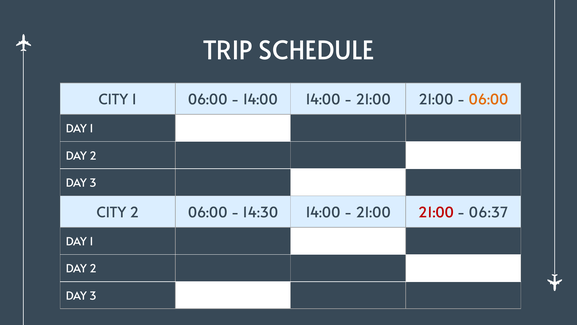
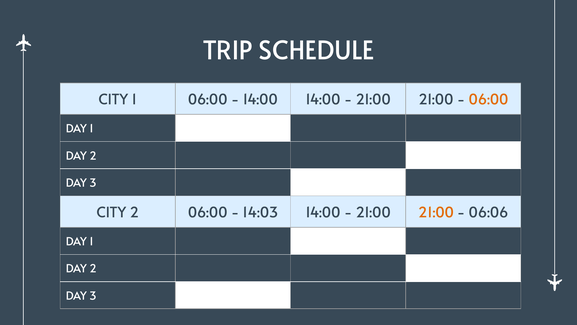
14:30: 14:30 -> 14:03 (260, 212)
21:00 colour: red -> orange (436, 212)
06:37: 06:37 -> 06:06 (488, 212)
